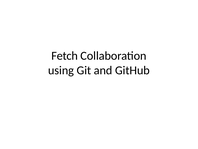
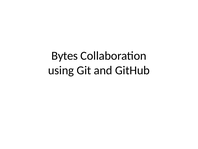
Fetch: Fetch -> Bytes (65, 56)
